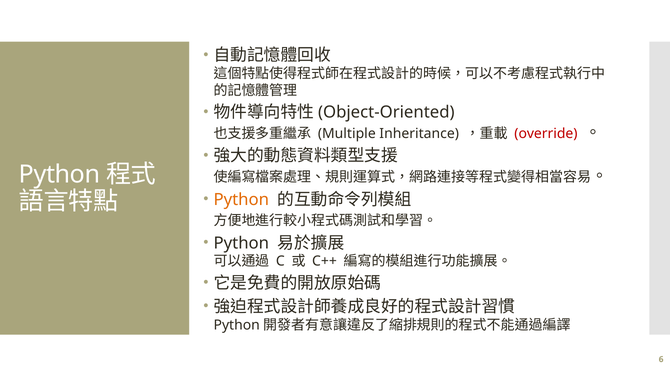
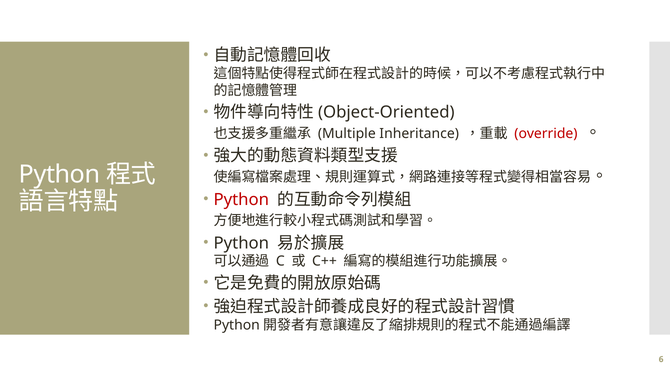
Python colour: orange -> red (241, 199)
